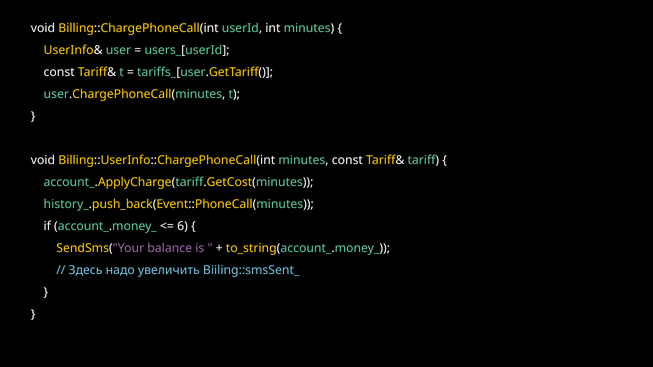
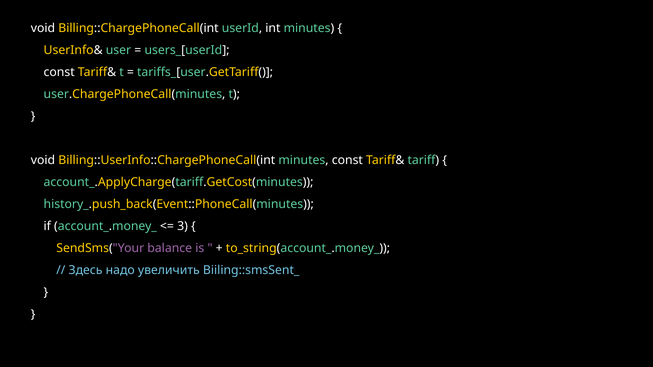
6: 6 -> 3 (182, 226)
